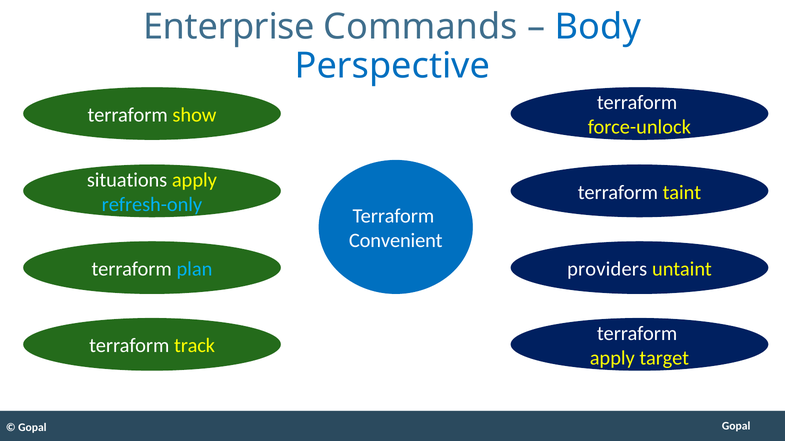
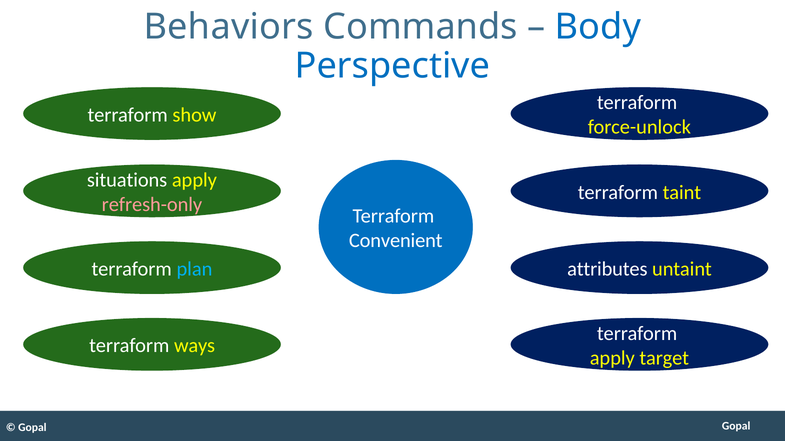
Enterprise: Enterprise -> Behaviors (229, 27)
refresh-only colour: light blue -> pink (152, 205)
providers: providers -> attributes (607, 269)
track: track -> ways (195, 346)
